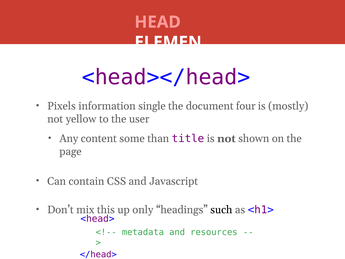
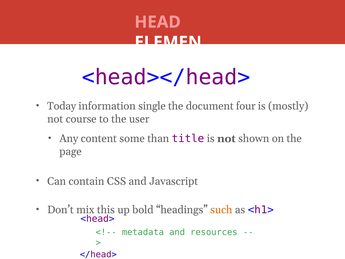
Pixels: Pixels -> Today (62, 106)
yellow: yellow -> course (81, 119)
only: only -> bold (143, 210)
such colour: black -> orange (221, 210)
